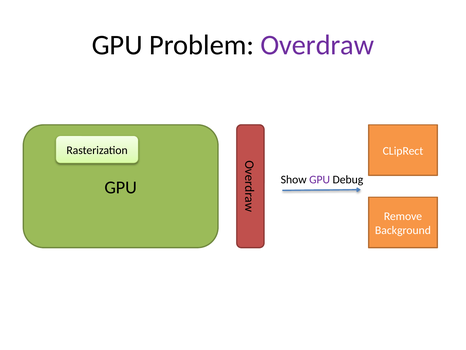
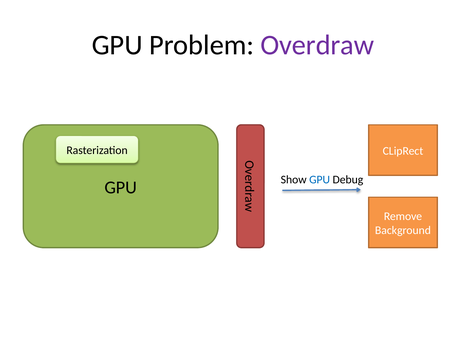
GPU colour: purple -> blue (320, 179)
